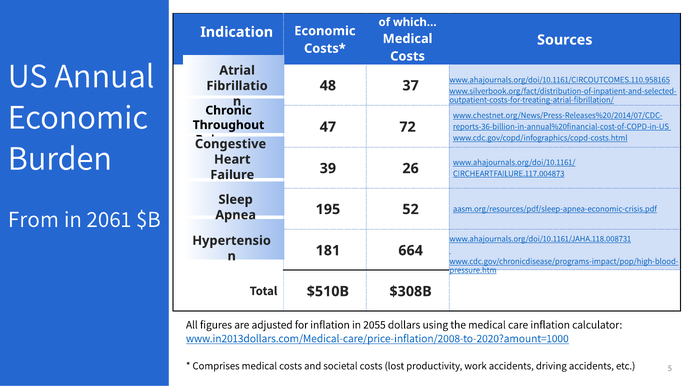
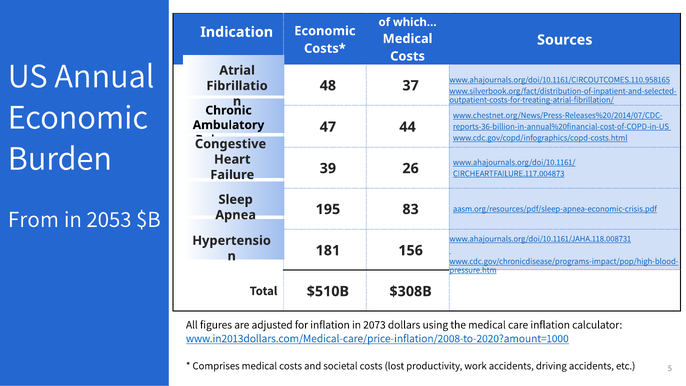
Throughout: Throughout -> Ambulatory (229, 125)
72: 72 -> 44 (408, 127)
52: 52 -> 83 (411, 209)
2061: 2061 -> 2053 (109, 219)
664: 664 -> 156 (411, 250)
2055: 2055 -> 2073 (374, 325)
